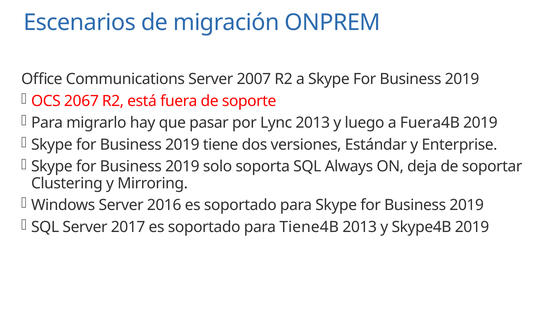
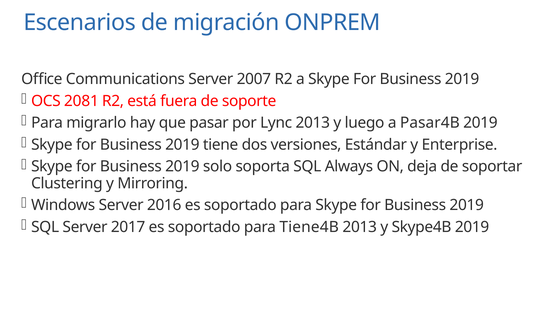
2067: 2067 -> 2081 (81, 101)
Fuera4B: Fuera4B -> Pasar4B (430, 123)
